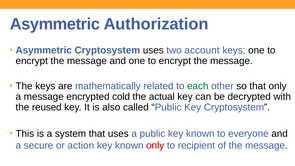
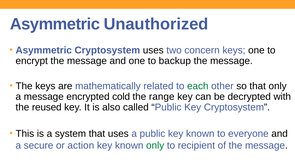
Authorization: Authorization -> Unauthorized (156, 24)
account: account -> concern (202, 50)
and one to encrypt: encrypt -> backup (175, 61)
actual: actual -> range (162, 97)
only colour: red -> green (155, 145)
